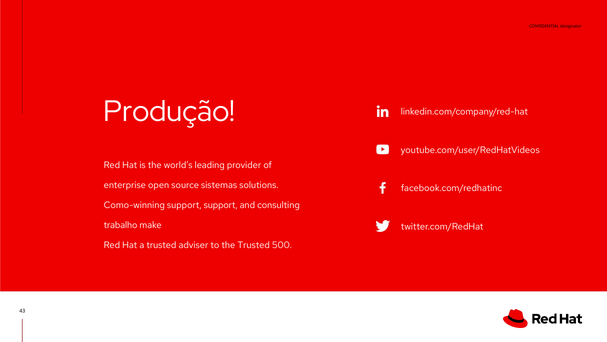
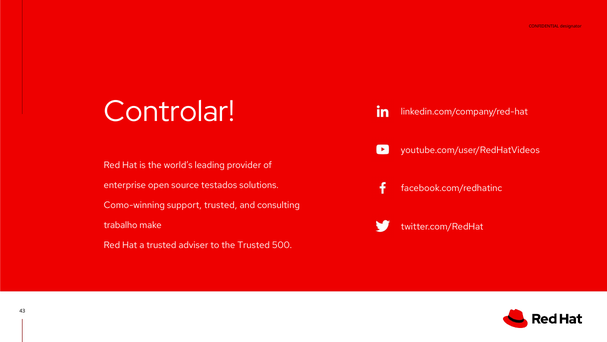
Produção: Produção -> Controlar (169, 112)
sistemas: sistemas -> testados (219, 185)
support support: support -> trusted (221, 205)
